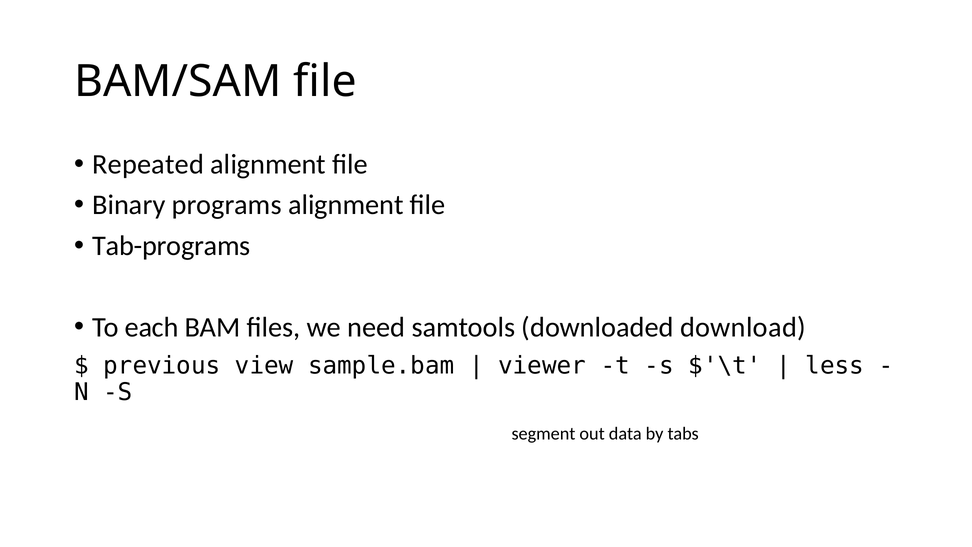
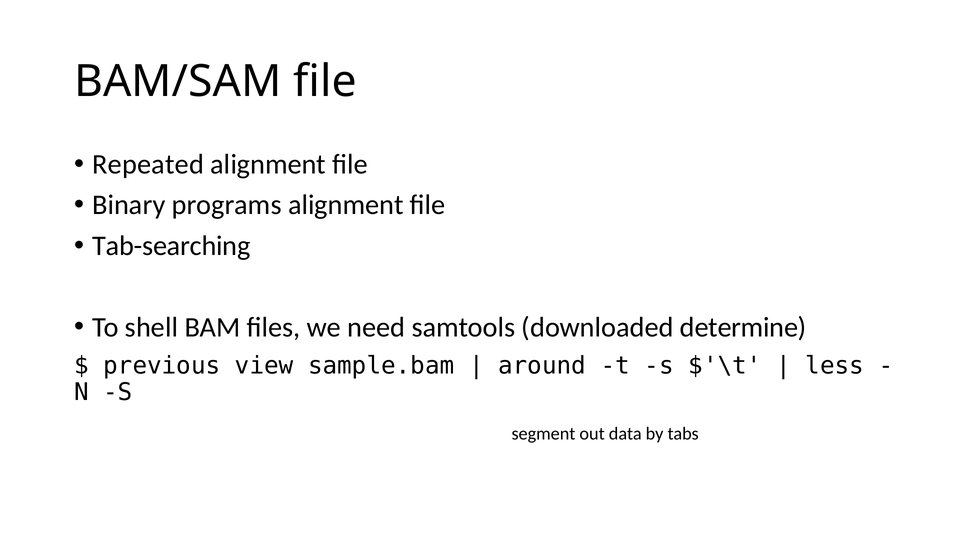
Tab-programs: Tab-programs -> Tab-searching (171, 246)
each: each -> shell (152, 327)
download: download -> determine (743, 327)
viewer: viewer -> around (542, 366)
